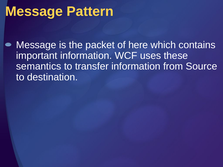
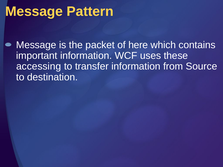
semantics: semantics -> accessing (39, 66)
